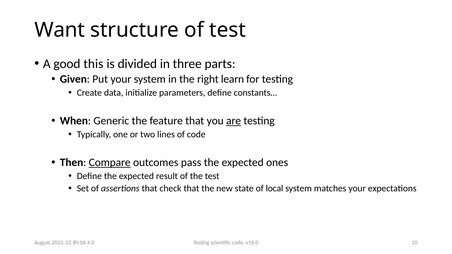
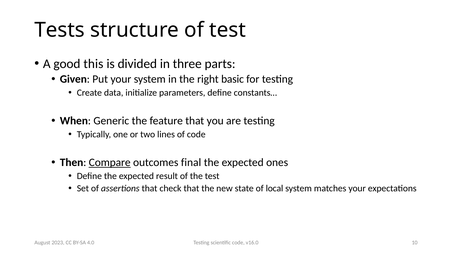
Want: Want -> Tests (60, 30)
learn: learn -> basic (233, 79)
are underline: present -> none (234, 121)
pass: pass -> final (191, 163)
